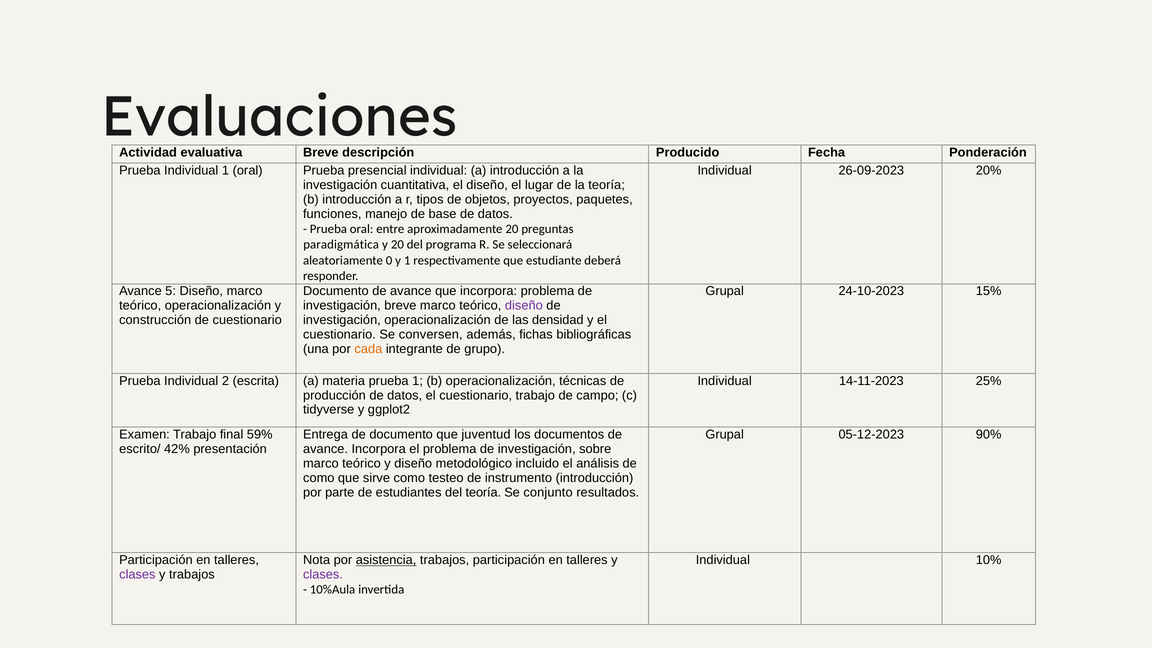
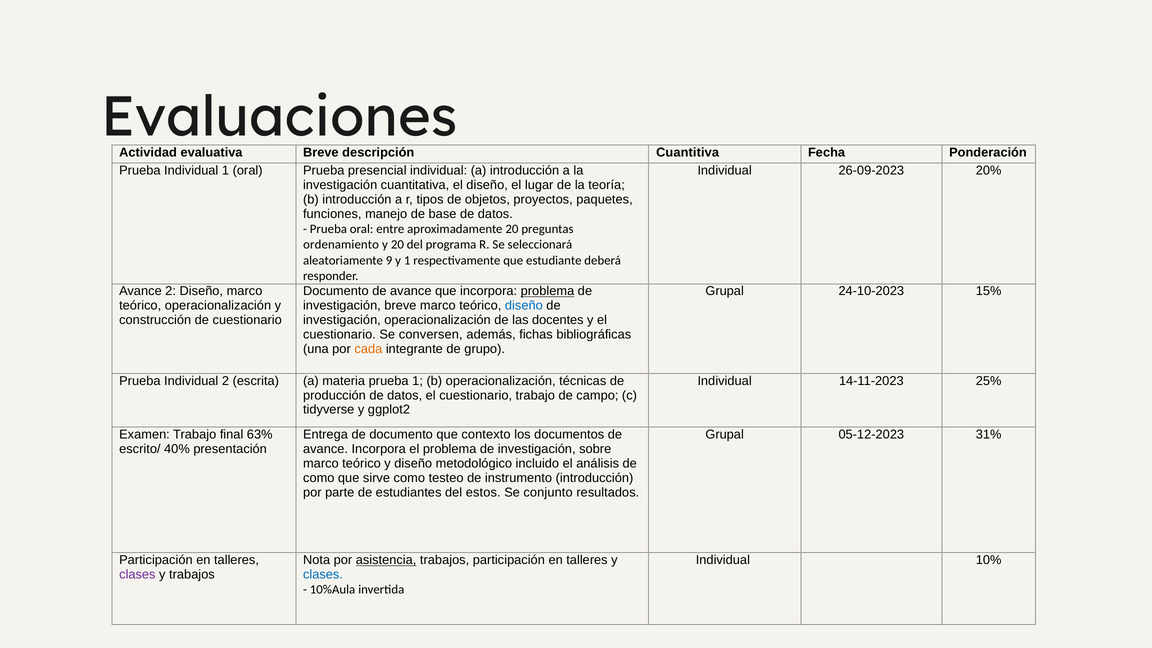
Producido: Producido -> Cuantitiva (688, 153)
paradigmática: paradigmática -> ordenamiento (341, 245)
0: 0 -> 9 (389, 260)
Avance 5: 5 -> 2 (171, 291)
problema underline: none -> present (547, 291)
diseño colour: purple -> blue (524, 306)
densidad: densidad -> docentes (558, 320)
59%: 59% -> 63% (260, 435)
juventud: juventud -> contexto (486, 435)
90%: 90% -> 31% (989, 435)
42%: 42% -> 40% (177, 449)
del teoría: teoría -> estos (483, 492)
clases colour: purple -> blue (323, 575)
